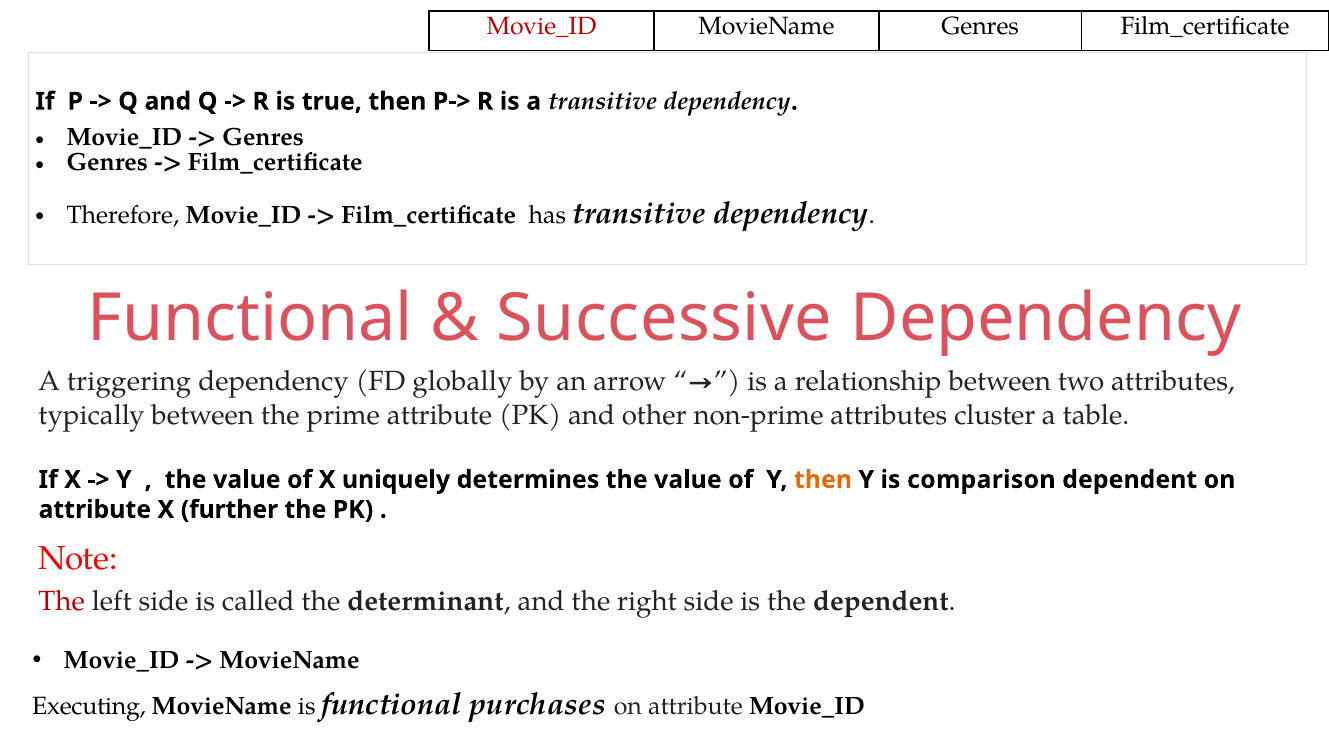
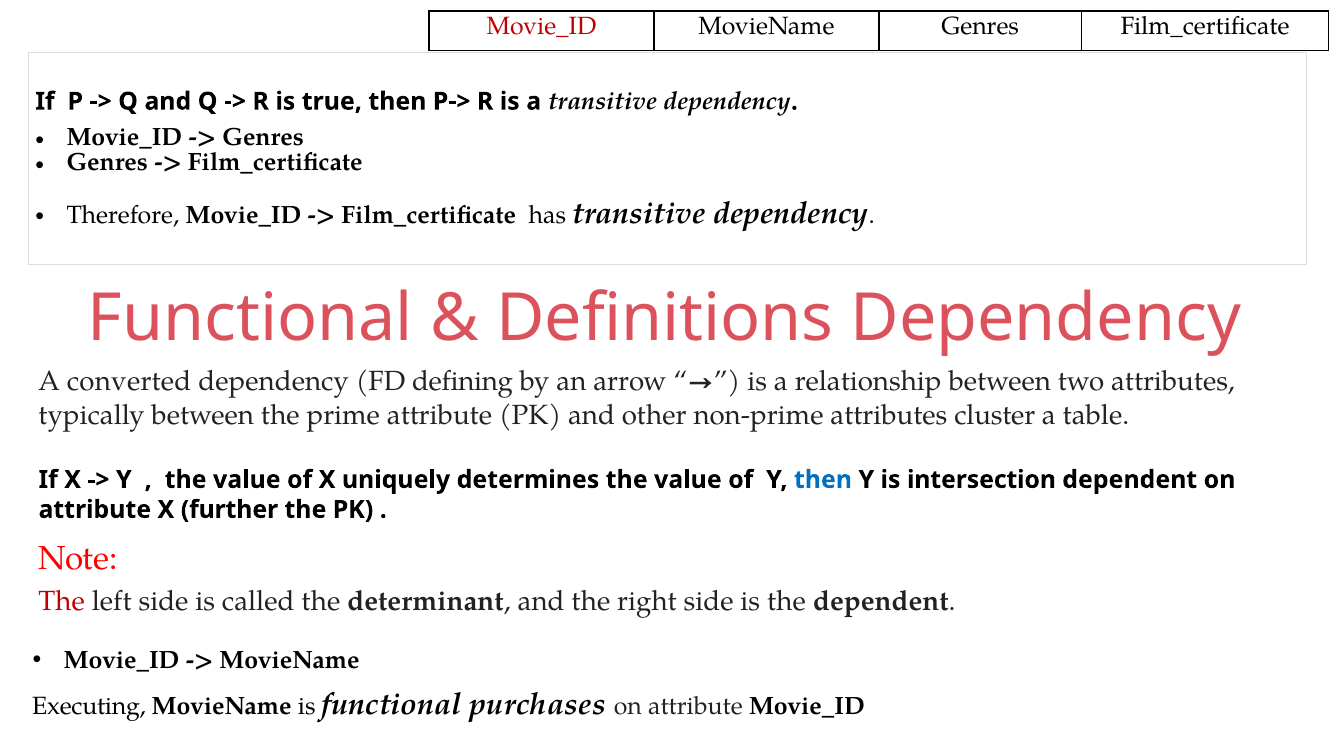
Successive: Successive -> Definitions (665, 318)
triggering: triggering -> converted (129, 382)
globally: globally -> defining (463, 382)
then colour: orange -> blue (823, 479)
comparison: comparison -> intersection (982, 479)
